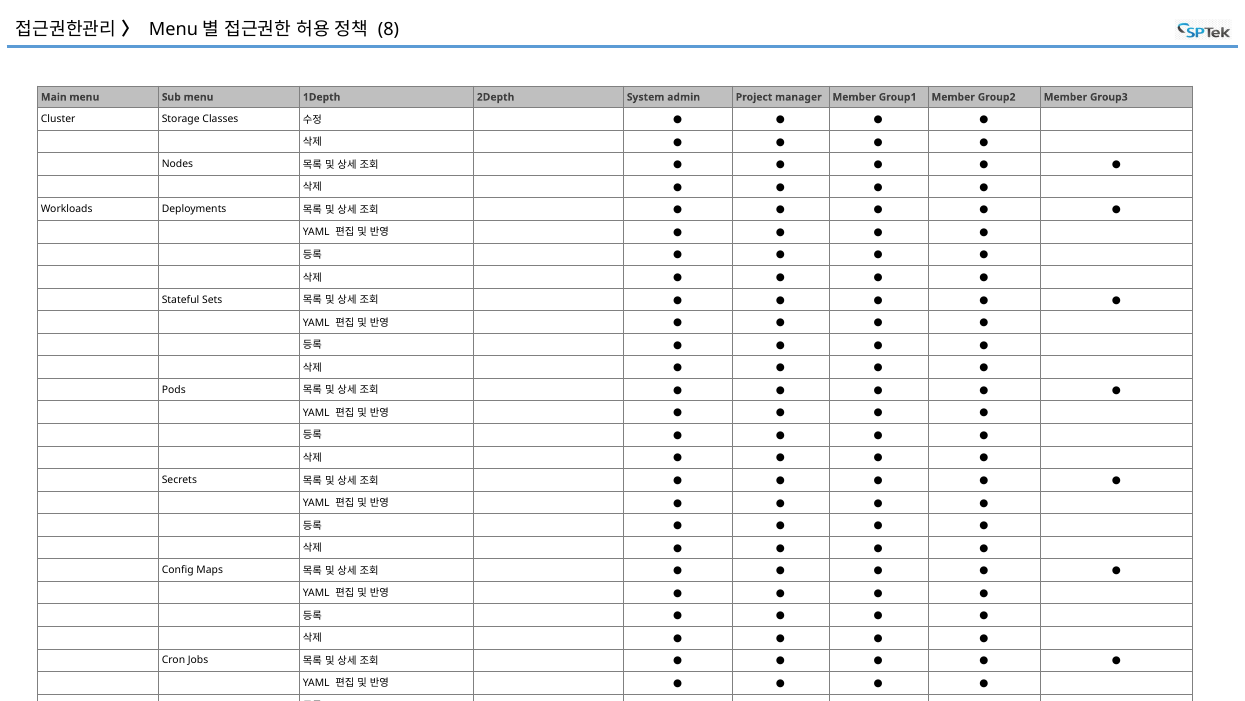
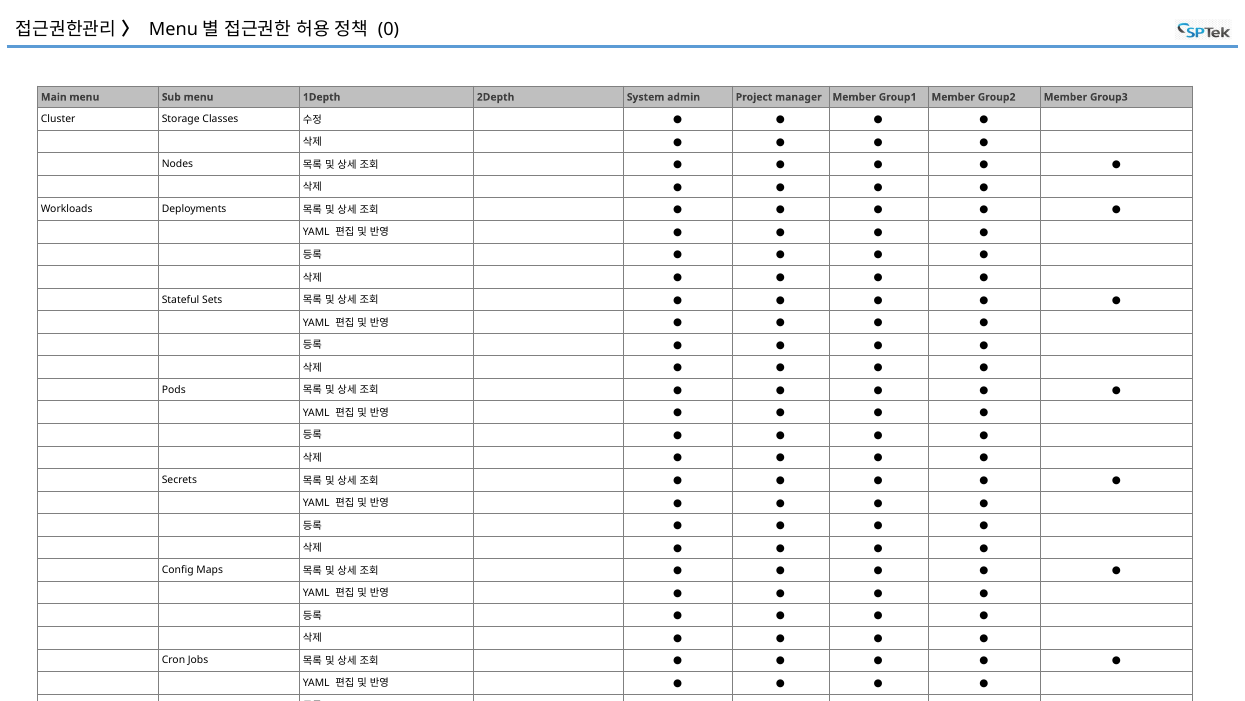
8: 8 -> 0 (388, 29)
